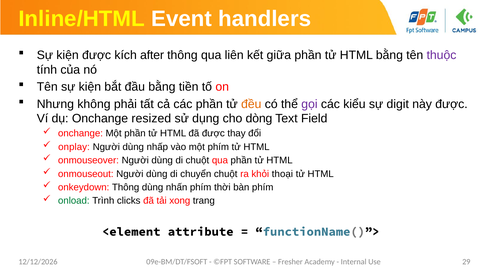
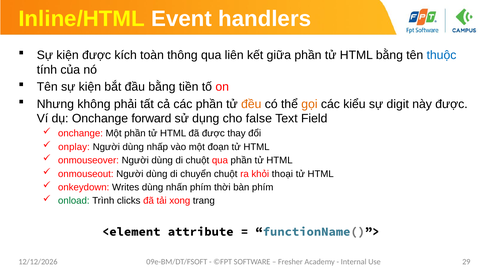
after: after -> toàn (152, 55)
thuộc colour: purple -> blue (441, 55)
gọi colour: purple -> orange (309, 104)
resized: resized -> forward (151, 119)
dòng: dòng -> false (259, 119)
một phím: phím -> đoạn (218, 147)
onkeydown Thông: Thông -> Writes (126, 187)
